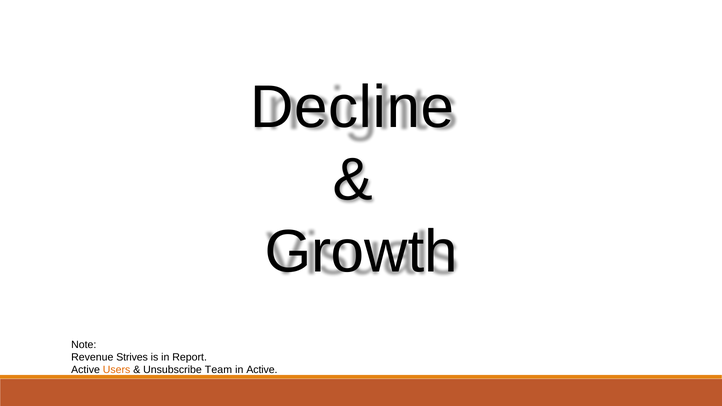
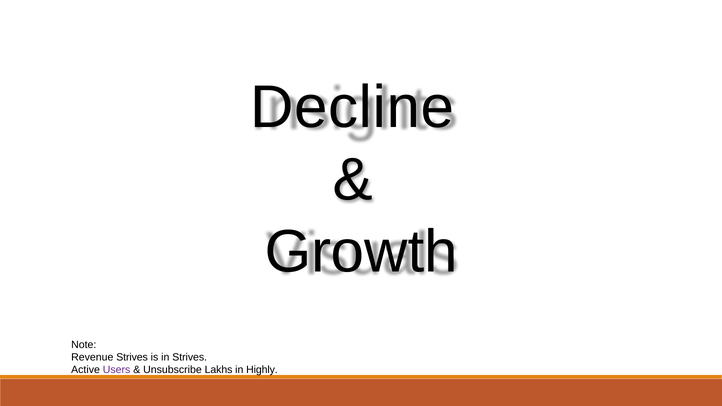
in Report: Report -> Strives (190, 357)
Users colour: orange -> purple (117, 370)
Team: Team -> Lakhs (219, 370)
in Active: Active -> Highly (262, 370)
